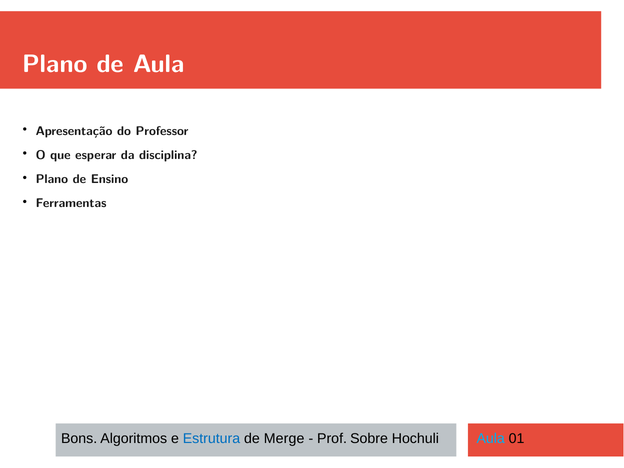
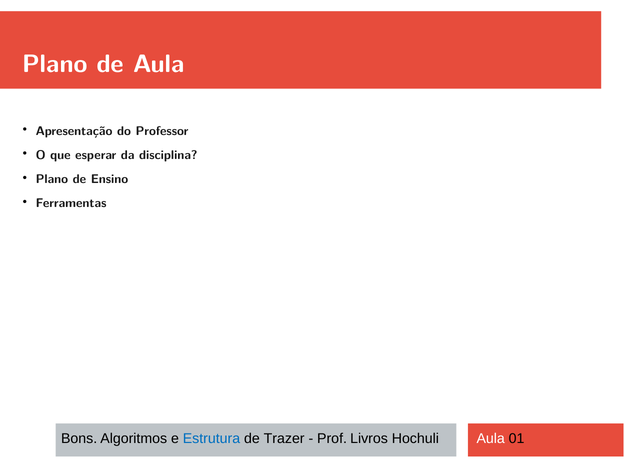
Merge: Merge -> Trazer (284, 439)
Sobre: Sobre -> Livros (369, 439)
Aula colour: light blue -> white (491, 439)
